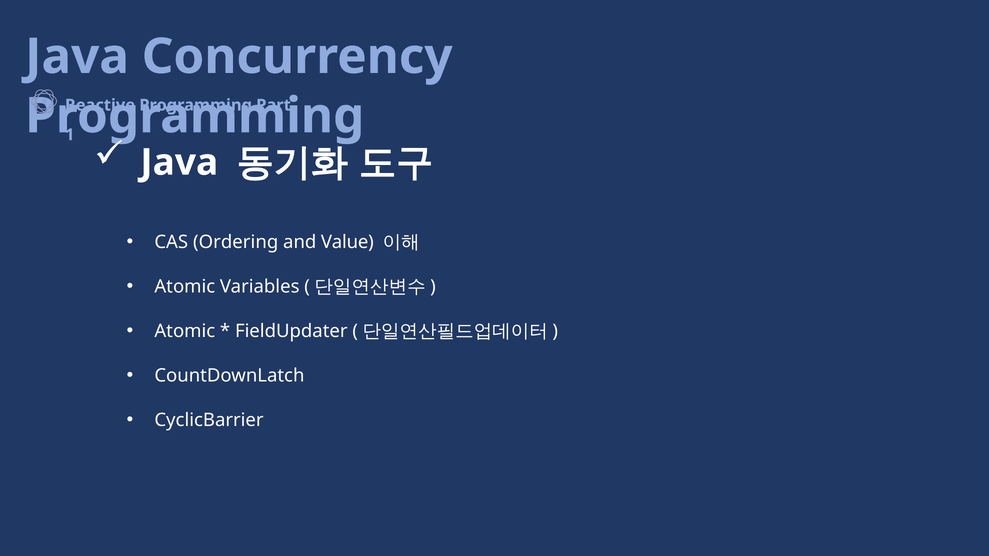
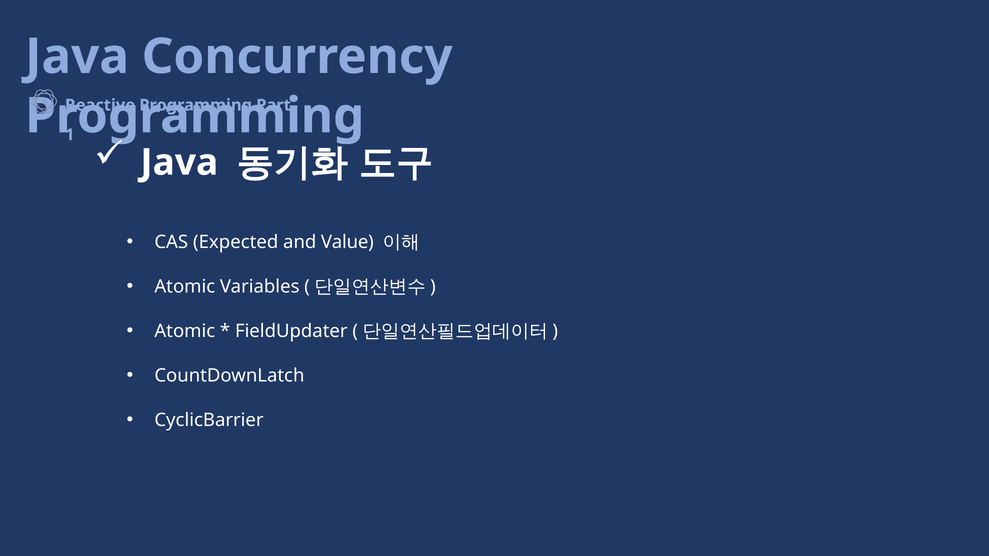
Ordering: Ordering -> Expected (236, 242)
